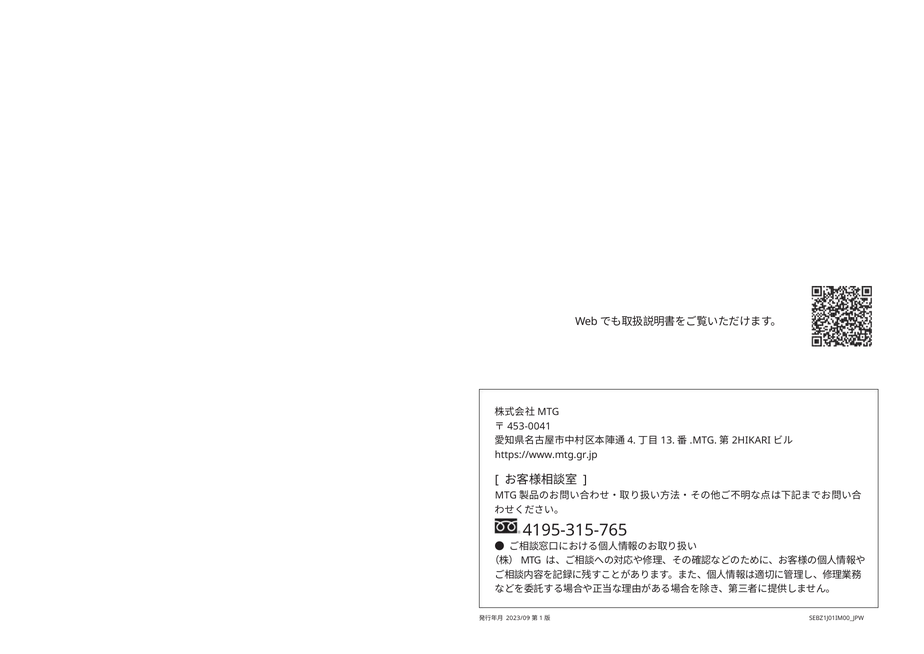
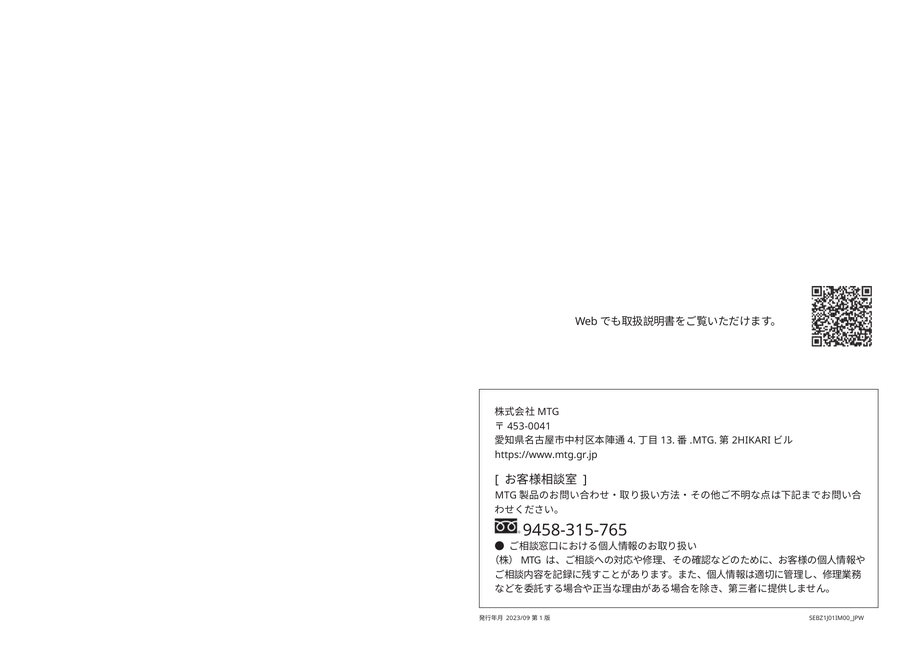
4195-315-765: 4195-315-765 -> 9458-315-765 (575, 530)
